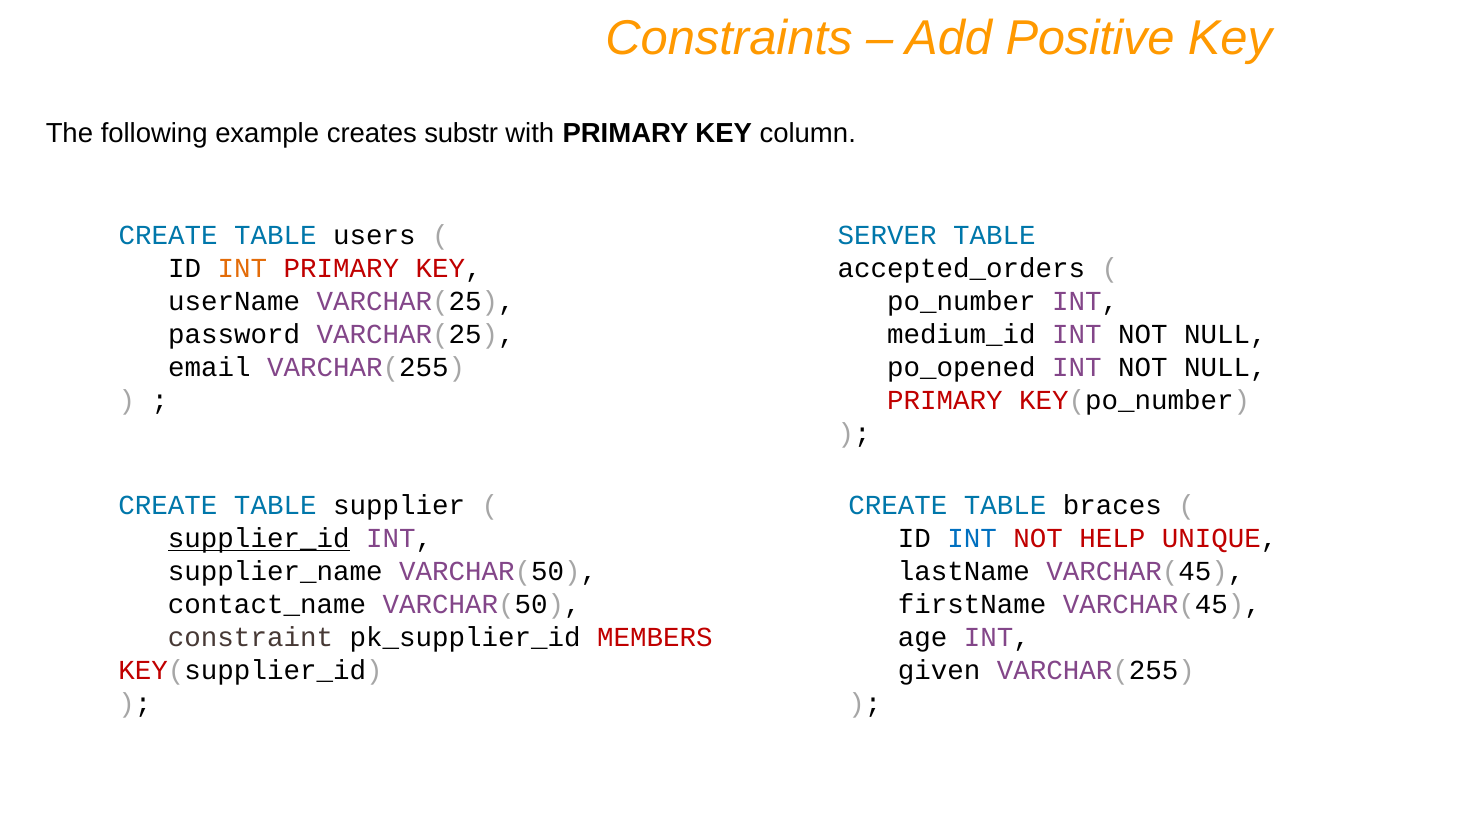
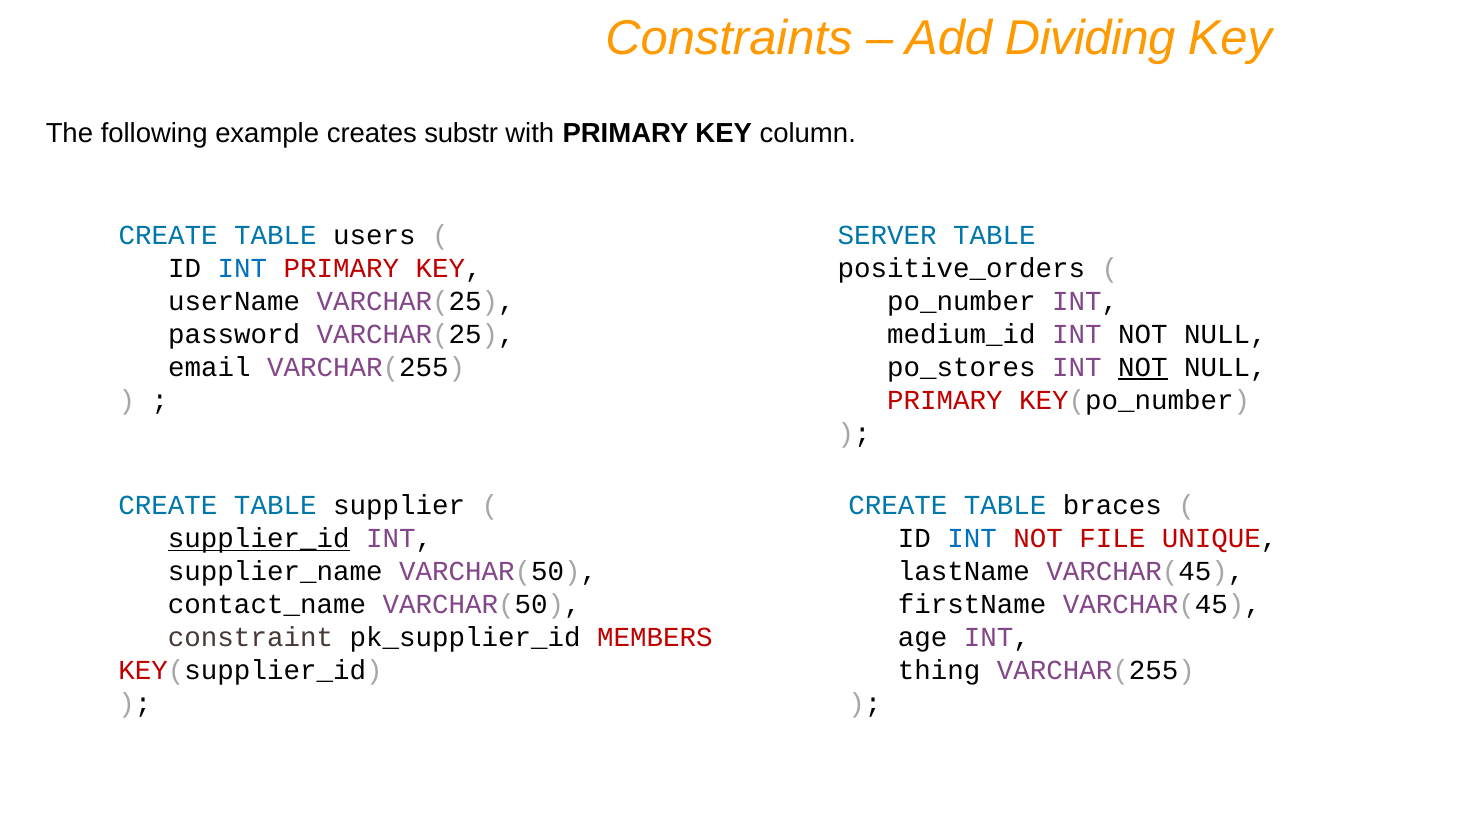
Positive: Positive -> Dividing (1090, 38)
INT colour: orange -> blue (242, 268)
accepted_orders: accepted_orders -> positive_orders (961, 268)
po_opened: po_opened -> po_stores (961, 368)
NOT underline: none -> present (1143, 368)
HELP: HELP -> FILE (1112, 539)
given: given -> thing (939, 671)
